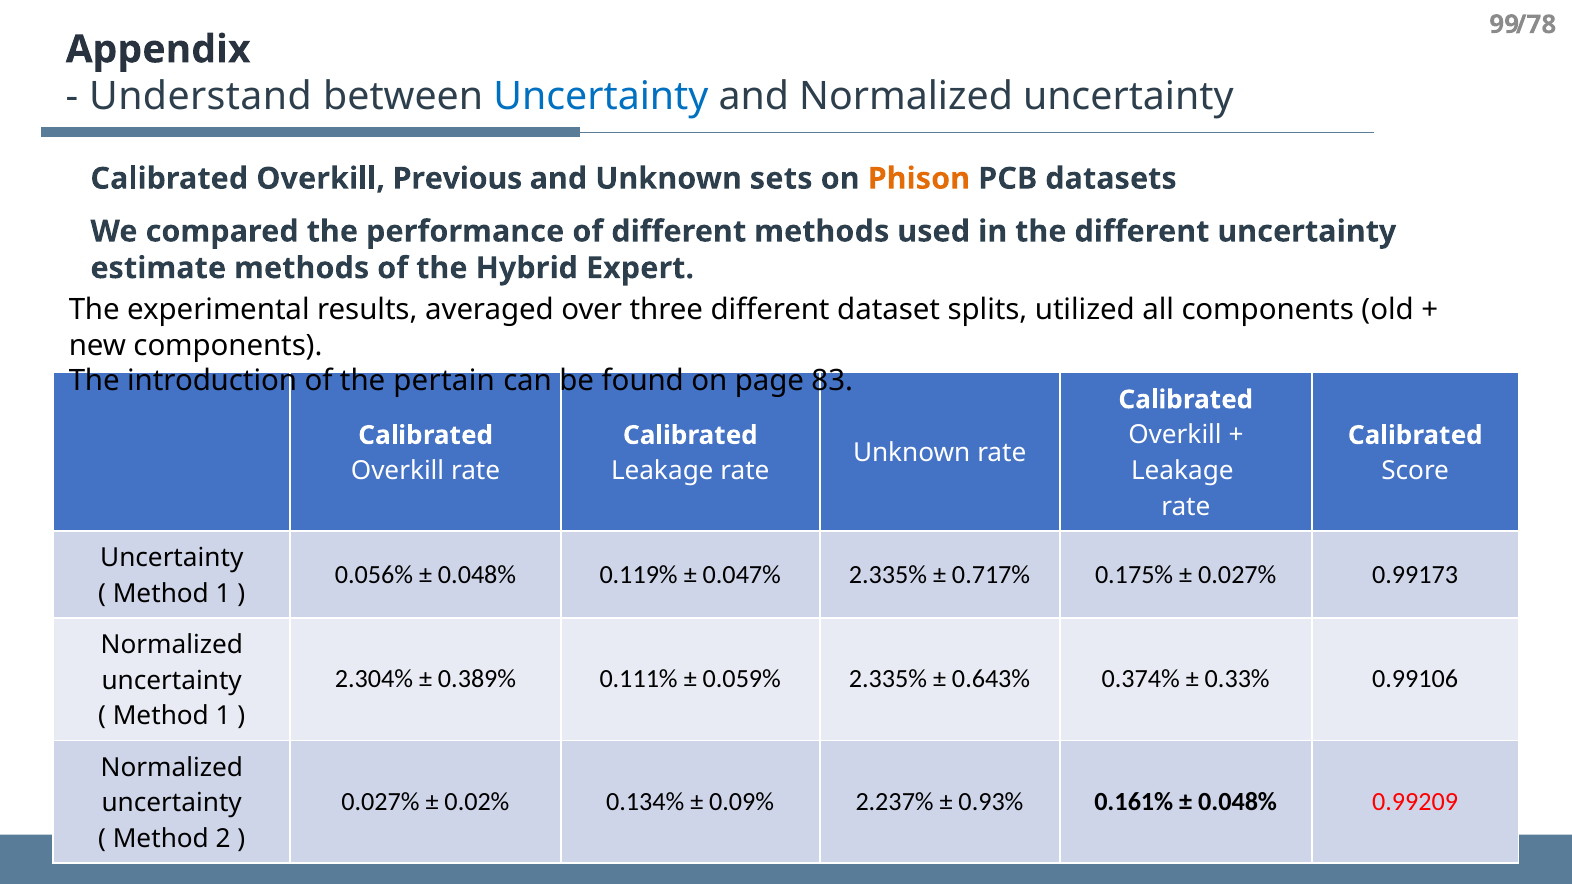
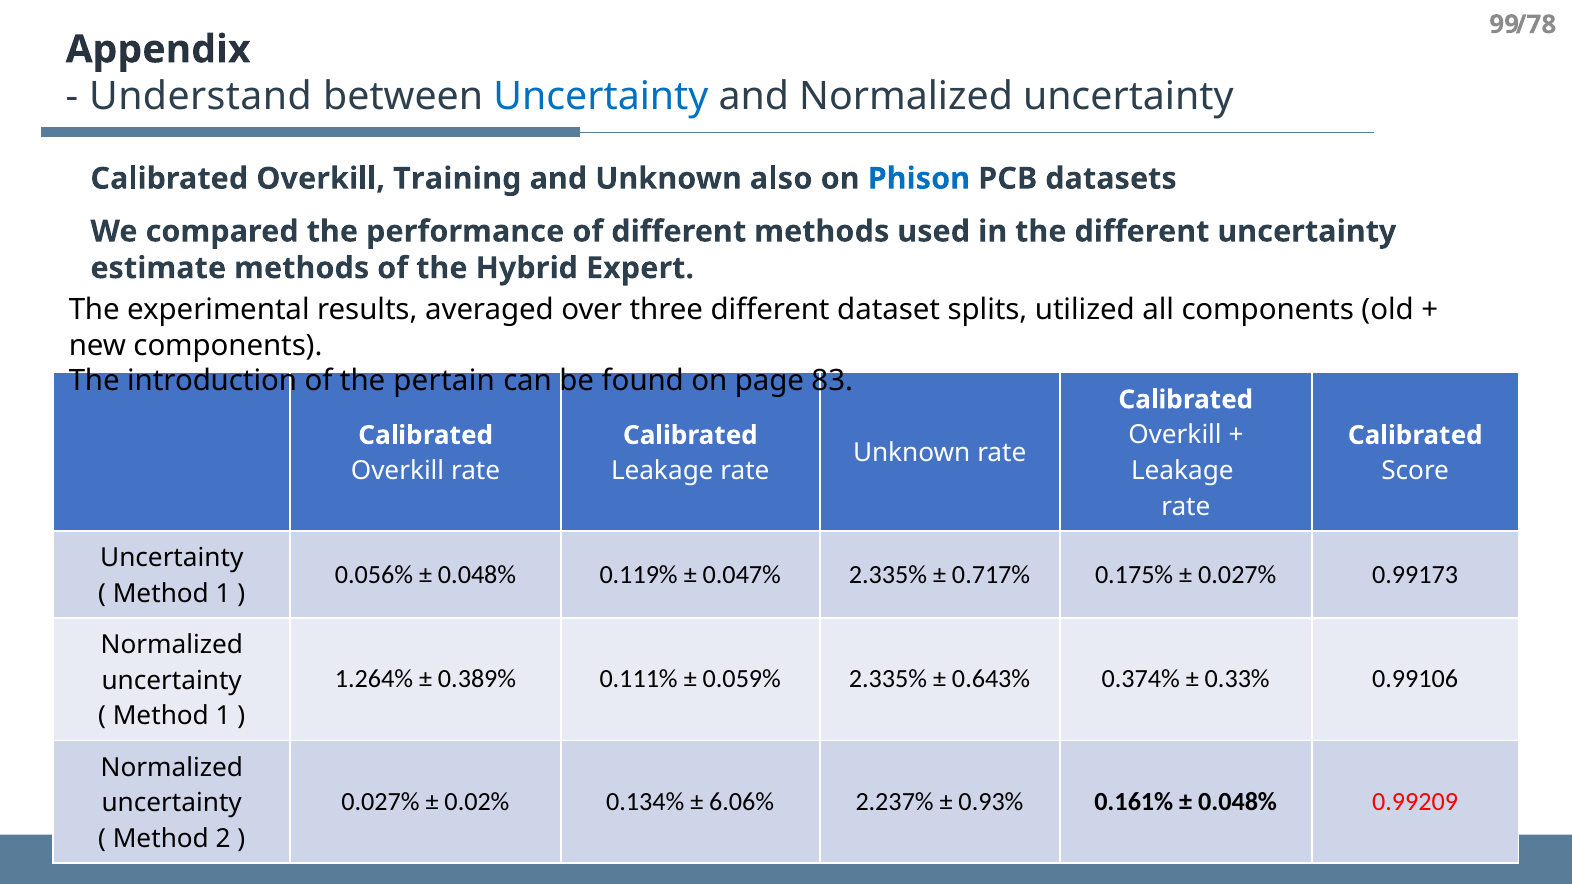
Previous: Previous -> Training (457, 179)
sets: sets -> also (781, 179)
Phison colour: orange -> blue (919, 179)
2.304%: 2.304% -> 1.264% (374, 680)
0.09%: 0.09% -> 6.06% (742, 802)
